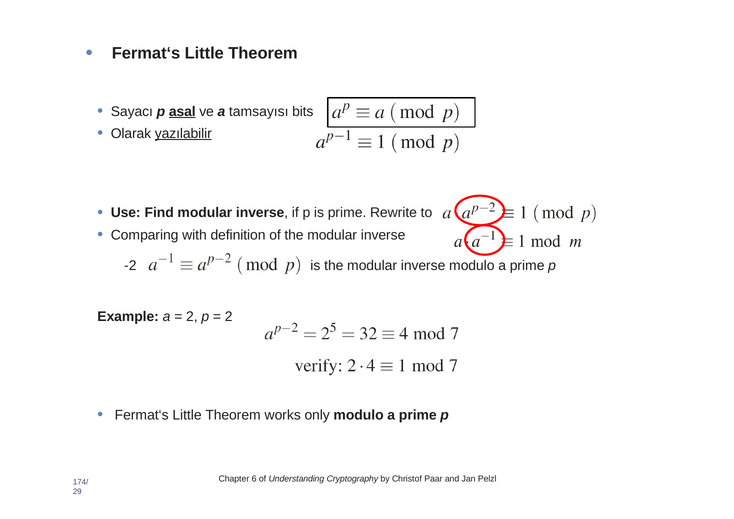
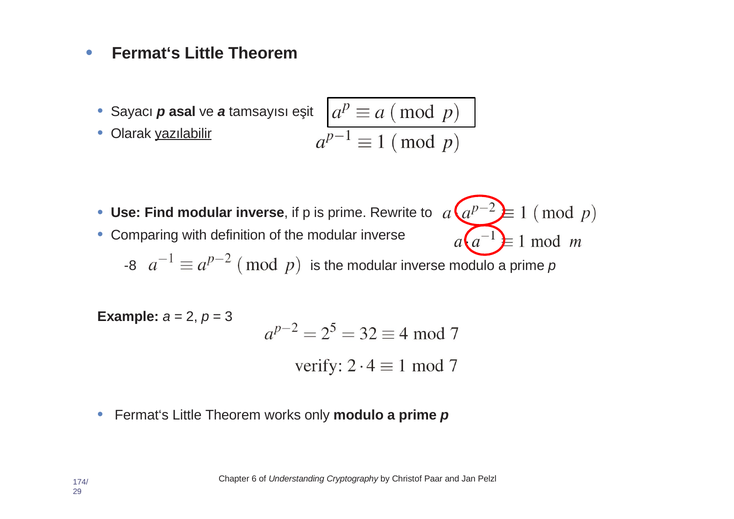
asal underline: present -> none (182, 111)
bits: bits -> eşit (303, 111)
-2: -2 -> -8 (130, 266)
2: 2 -> 3 (229, 316)
